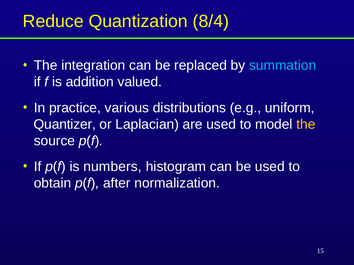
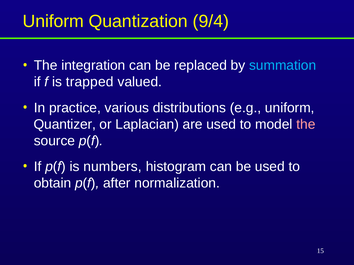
Reduce: Reduce -> Uniform (53, 21)
8/4: 8/4 -> 9/4 (211, 21)
addition: addition -> trapped (90, 82)
the colour: yellow -> pink (306, 124)
